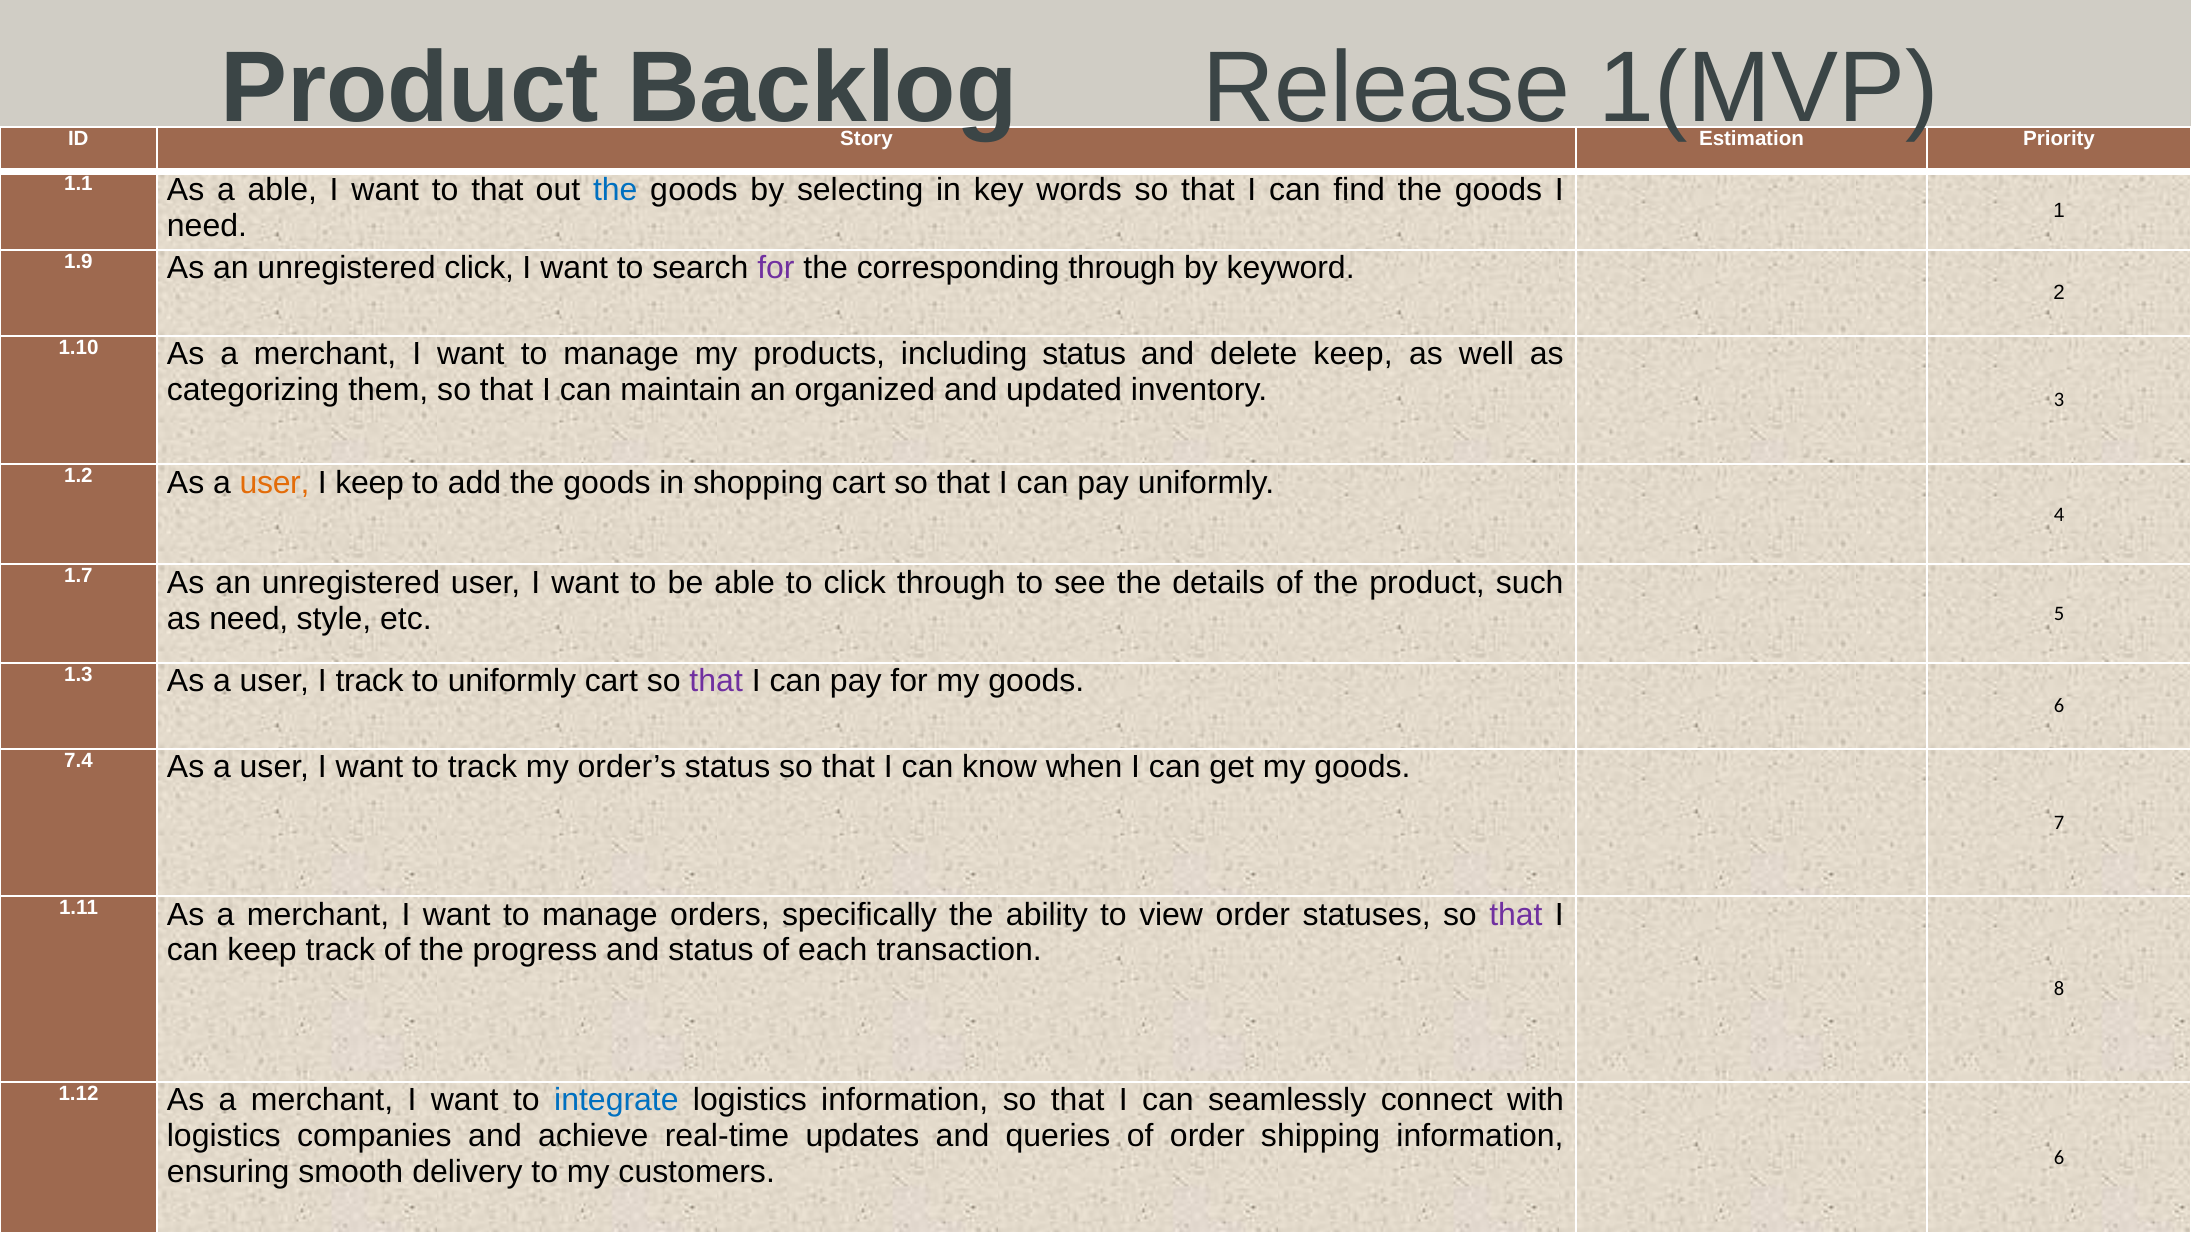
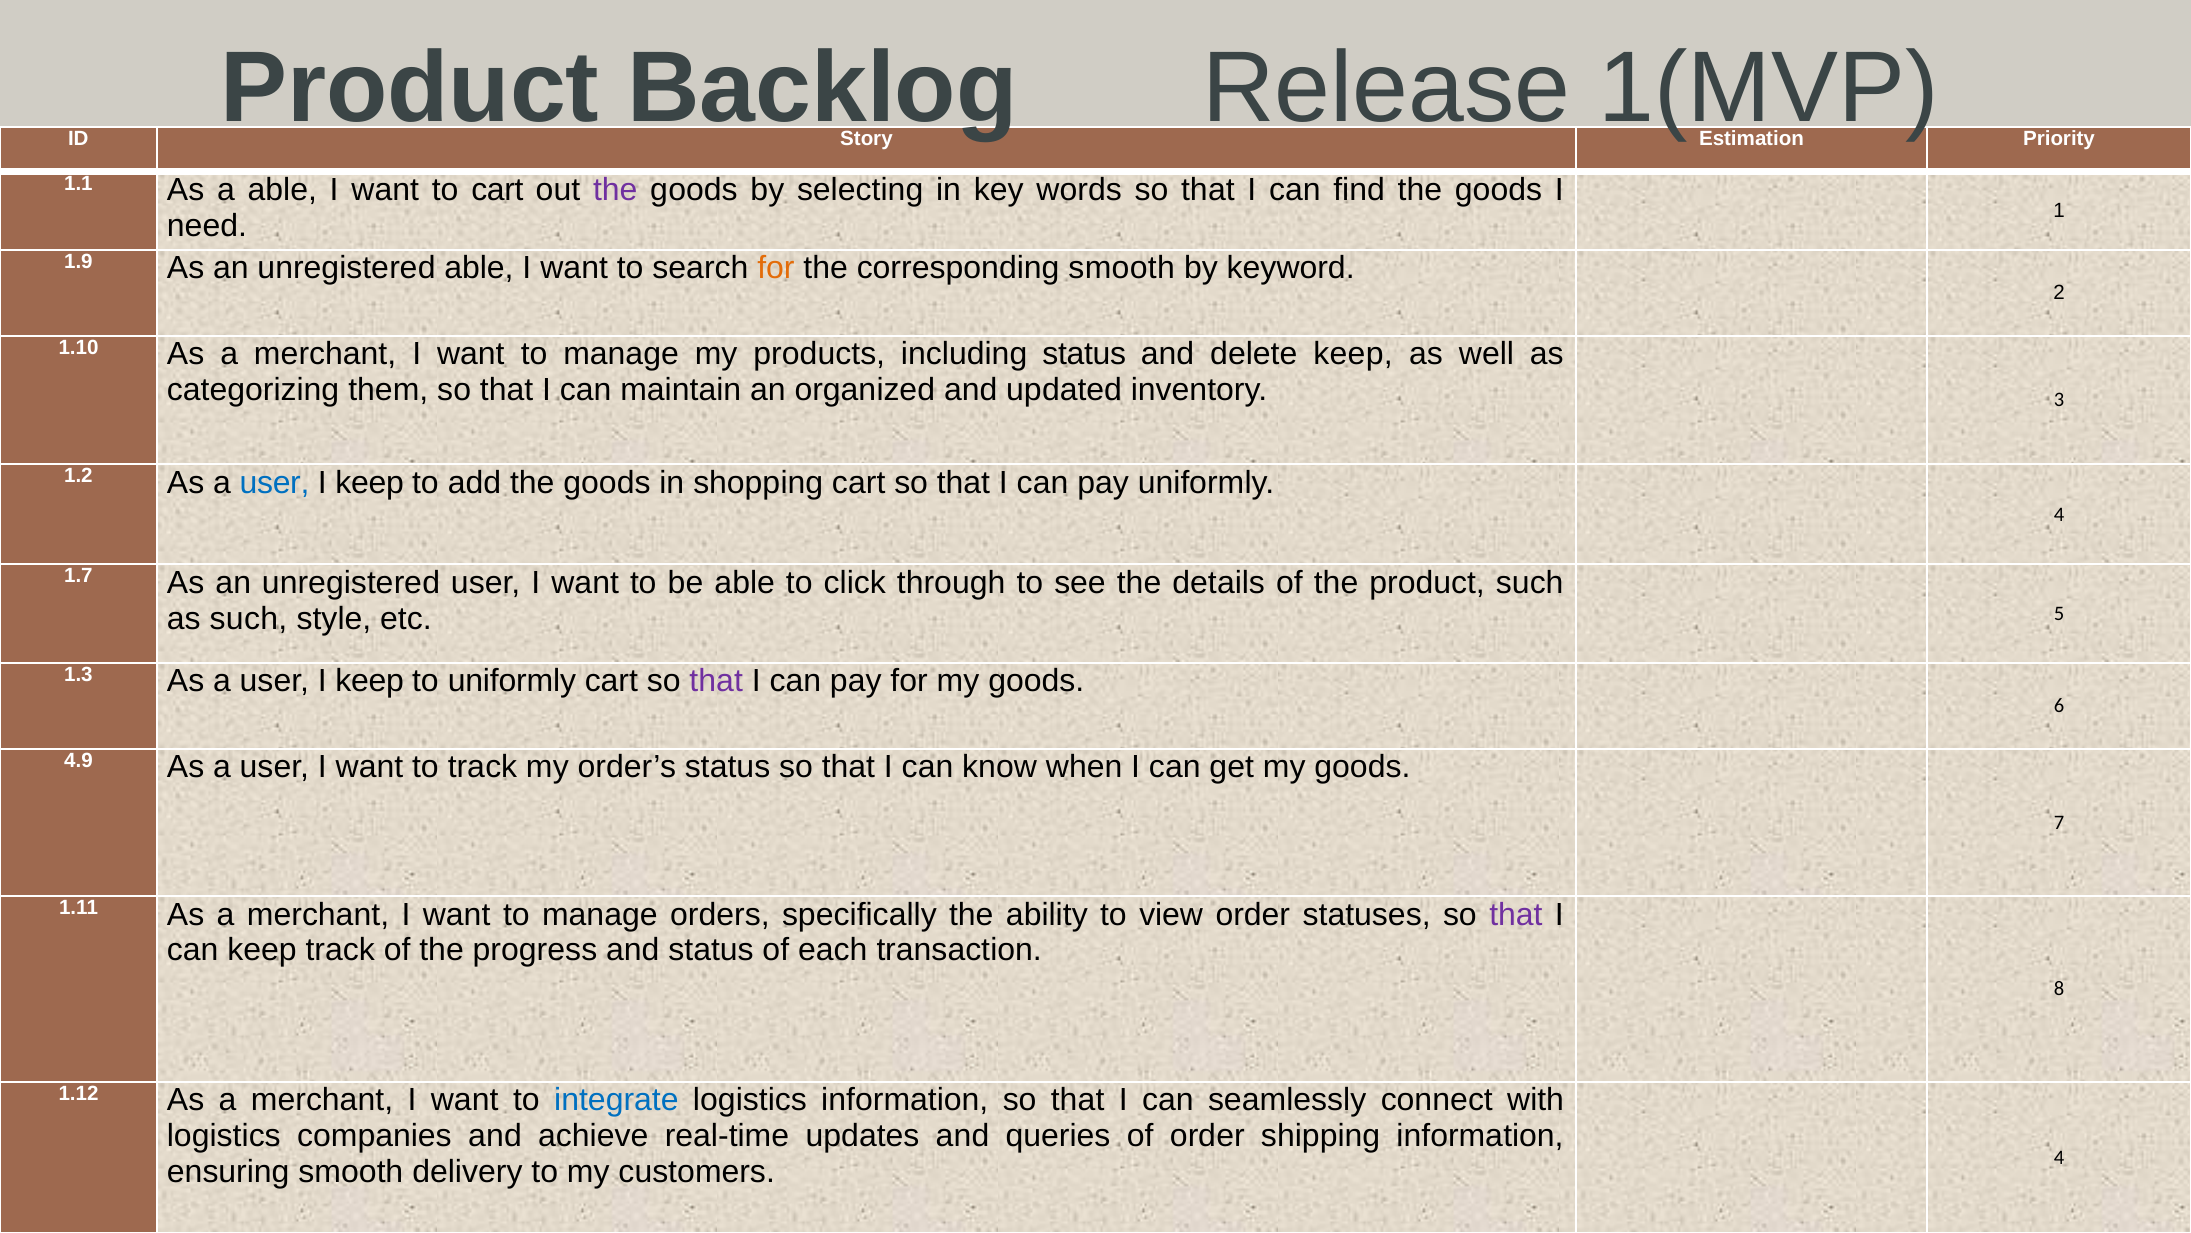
to that: that -> cart (497, 190)
the colour: blue -> purple (615, 190)
unregistered click: click -> able (479, 268)
for colour: purple -> orange (776, 268)
corresponding through: through -> smooth (1122, 268)
user colour: orange -> blue (275, 483)
as need: need -> such (248, 618)
track: track -> keep (370, 681)
7.4: 7.4 -> 4.9 (78, 760)
customers 6: 6 -> 4 (2059, 1157)
